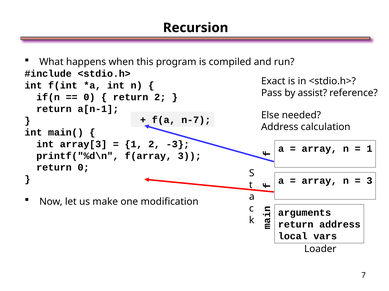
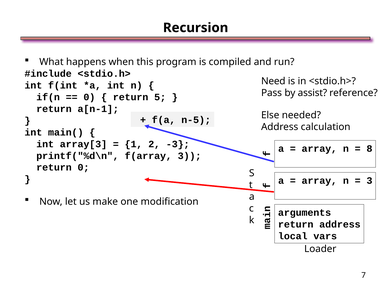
Exact: Exact -> Need (273, 81)
return 2: 2 -> 5 (160, 97)
n-7: n-7 -> n-5 (196, 120)
1: 1 -> 8 (369, 149)
